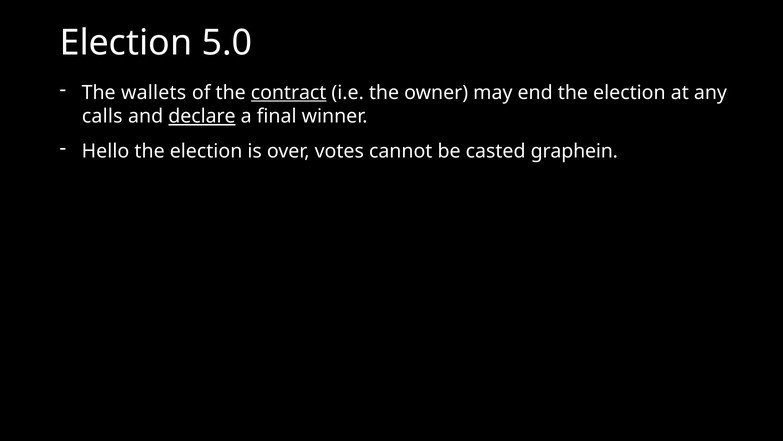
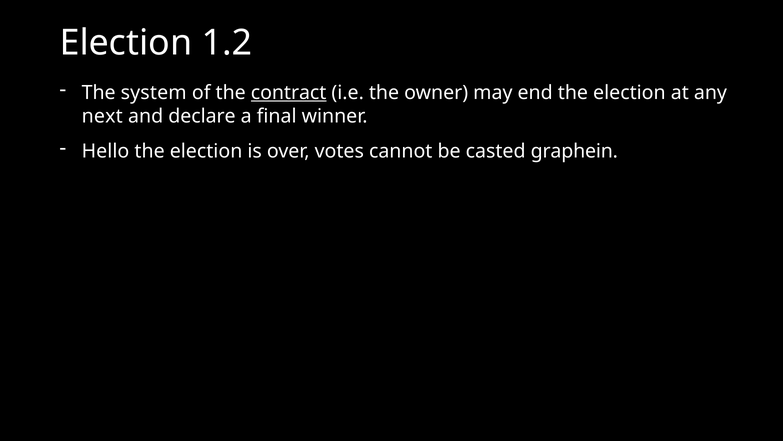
5.0: 5.0 -> 1.2 (227, 43)
wallets: wallets -> system (154, 93)
calls: calls -> next (102, 116)
declare underline: present -> none (202, 116)
